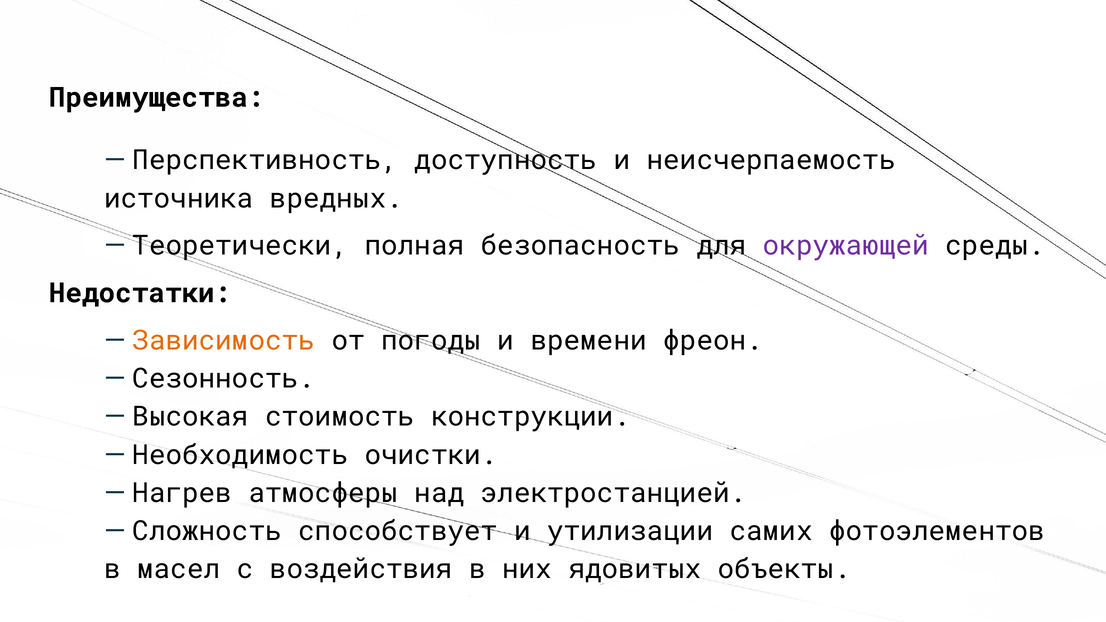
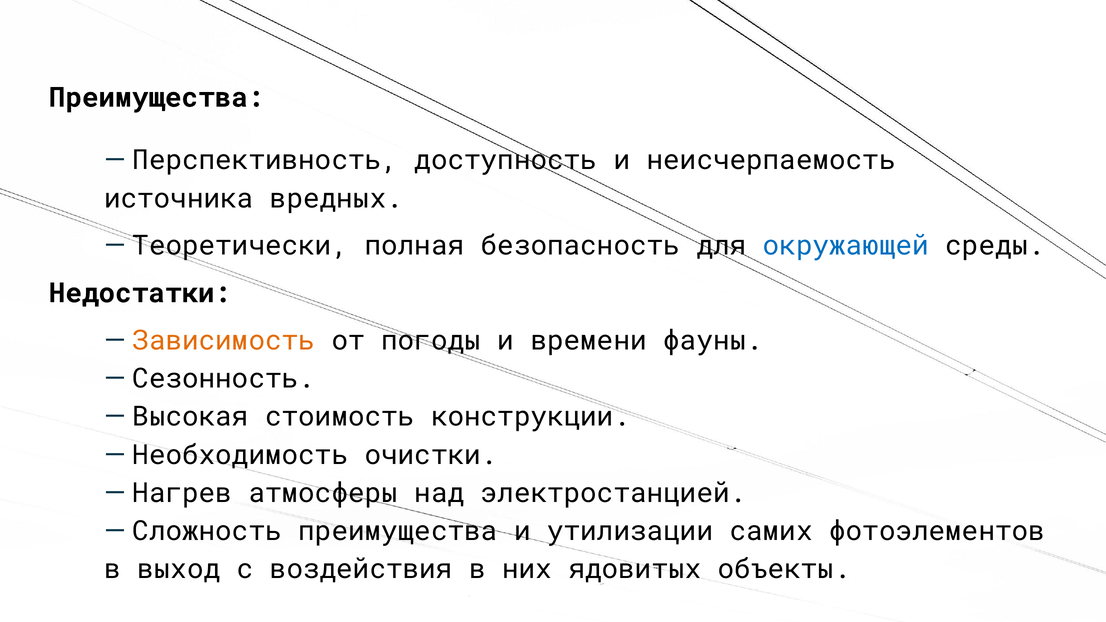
окружающей colour: purple -> blue (846, 246)
фреон: фреон -> фауны (713, 341)
Сложность способствует: способствует -> преимущества (398, 531)
масел: масел -> выход (179, 569)
